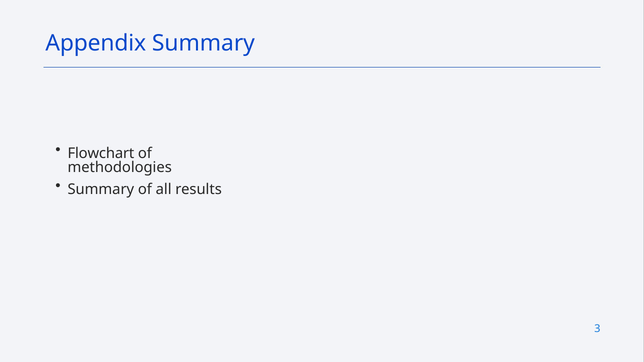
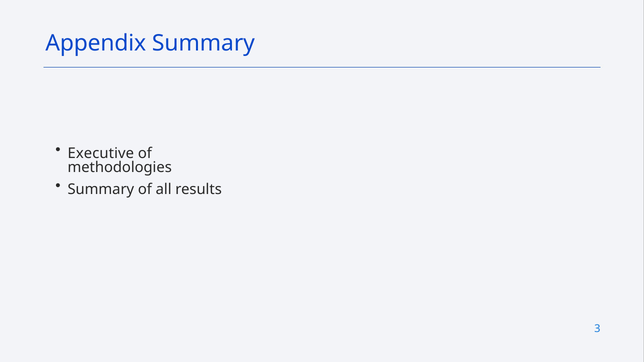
Flowchart: Flowchart -> Executive (101, 154)
